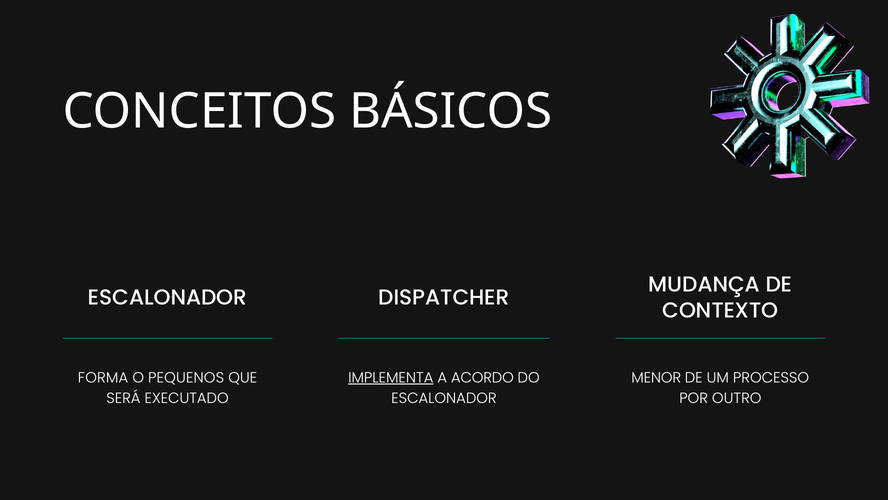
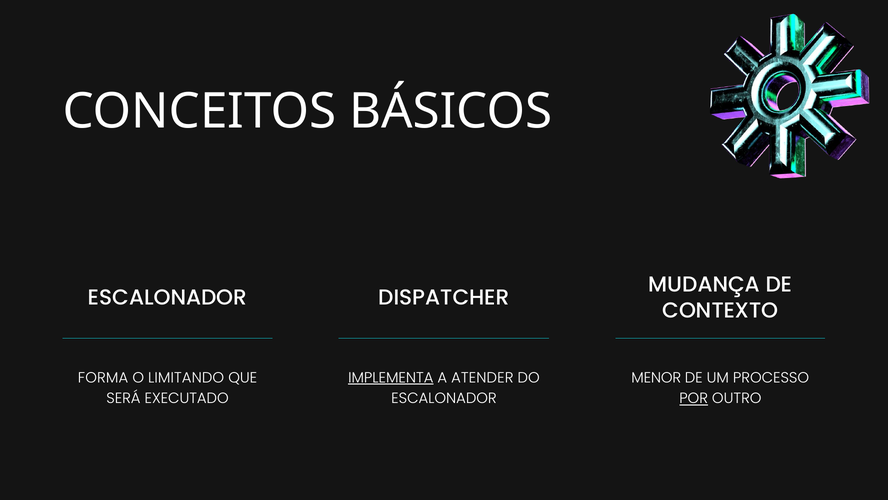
PEQUENOS: PEQUENOS -> LIMITANDO (186, 377)
ACORDO: ACORDO -> ATENDER (482, 377)
POR underline: none -> present (694, 398)
